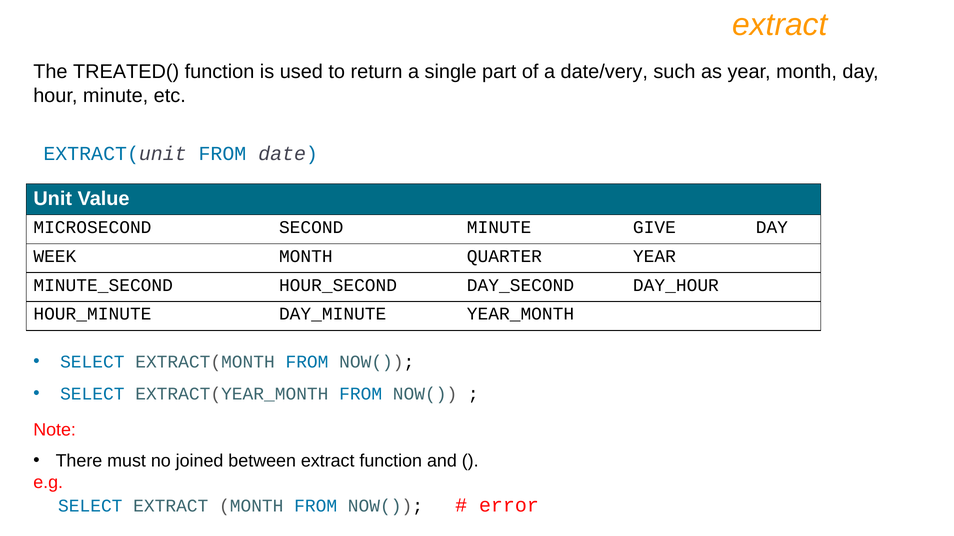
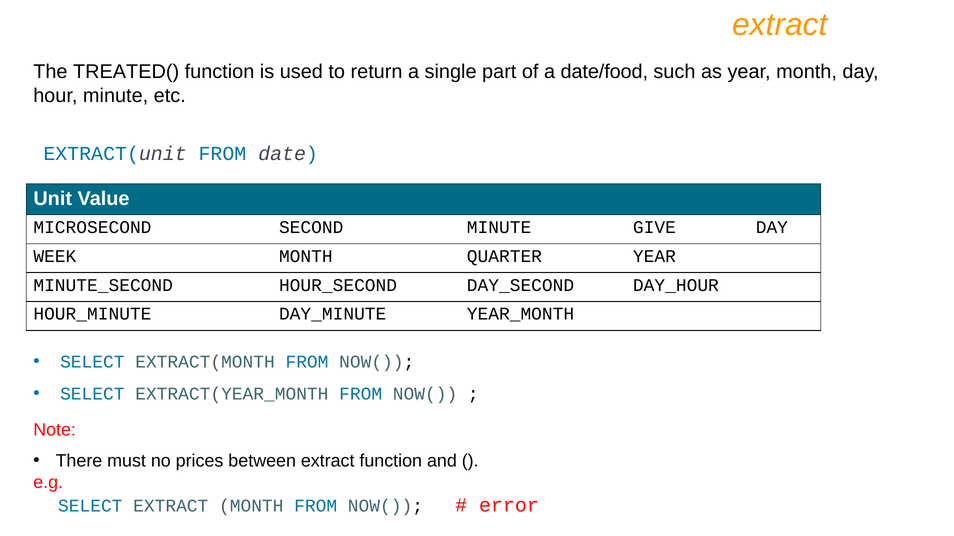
date/very: date/very -> date/food (604, 72)
joined: joined -> prices (200, 461)
